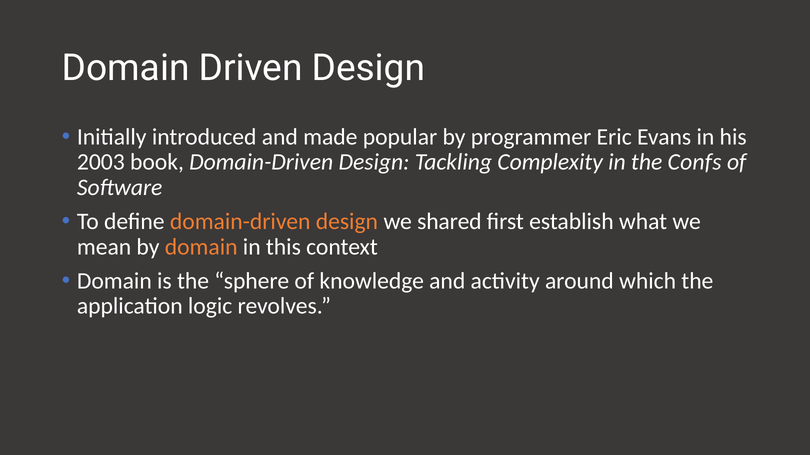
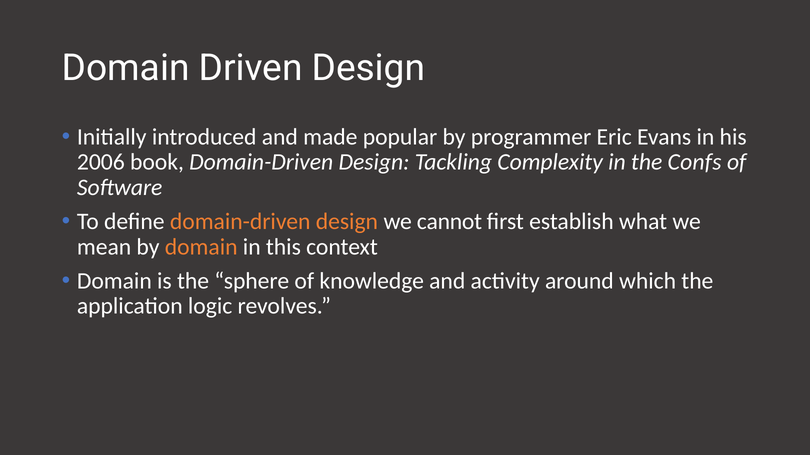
2003: 2003 -> 2006 (101, 162)
shared: shared -> cannot (449, 222)
